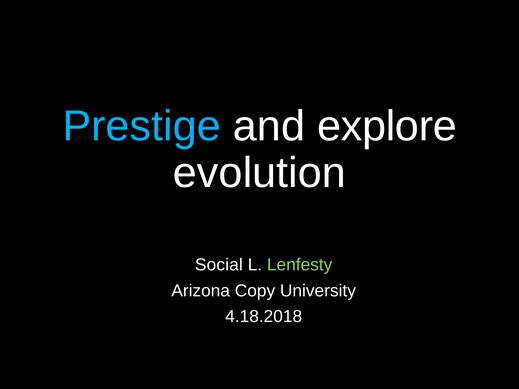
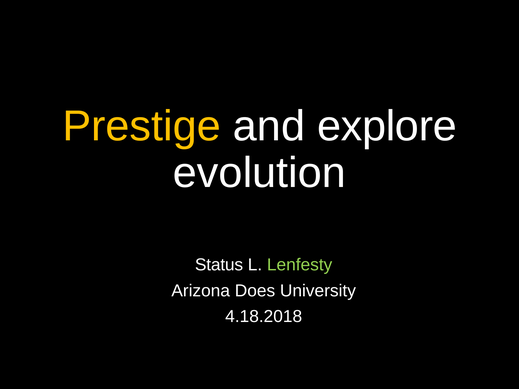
Prestige colour: light blue -> yellow (142, 126)
Social: Social -> Status (219, 265)
Copy: Copy -> Does (255, 291)
